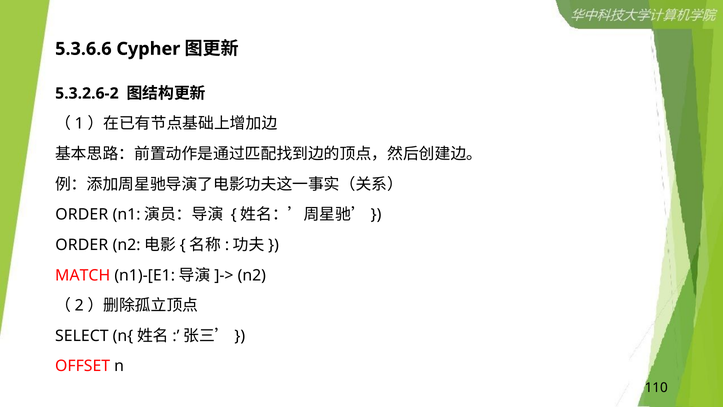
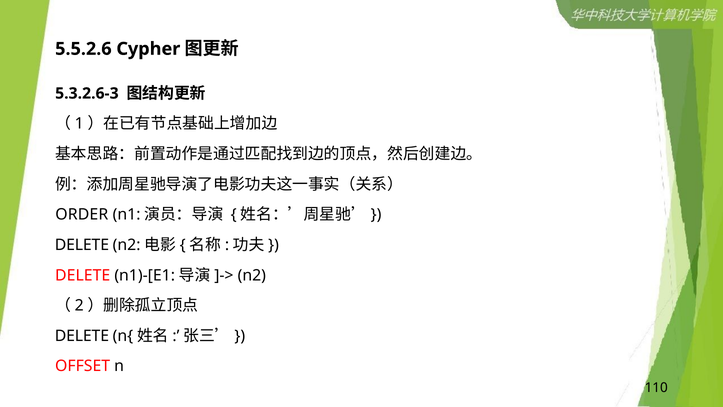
5.3.6.6: 5.3.6.6 -> 5.5.2.6 (83, 49)
5.3.2.6-2: 5.3.2.6-2 -> 5.3.2.6-3 (87, 93)
ORDER: ORDER -> DELETE (82, 245)
MATCH: MATCH -> DELETE (83, 275)
SELECT: SELECT -> DELETE (82, 336)
